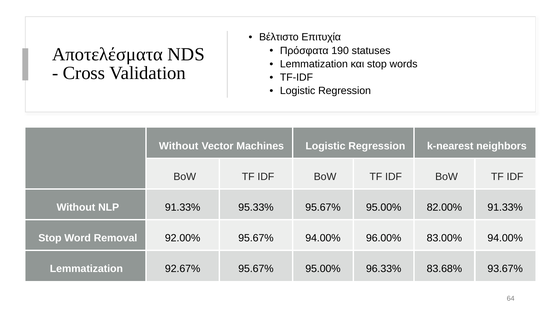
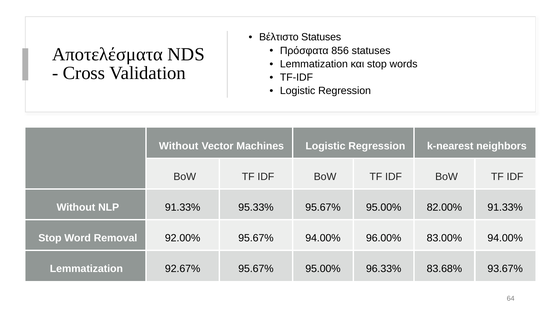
Βέλτιστο Επιτυχία: Επιτυχία -> Statuses (321, 37)
190: 190 -> 856 (340, 51)
